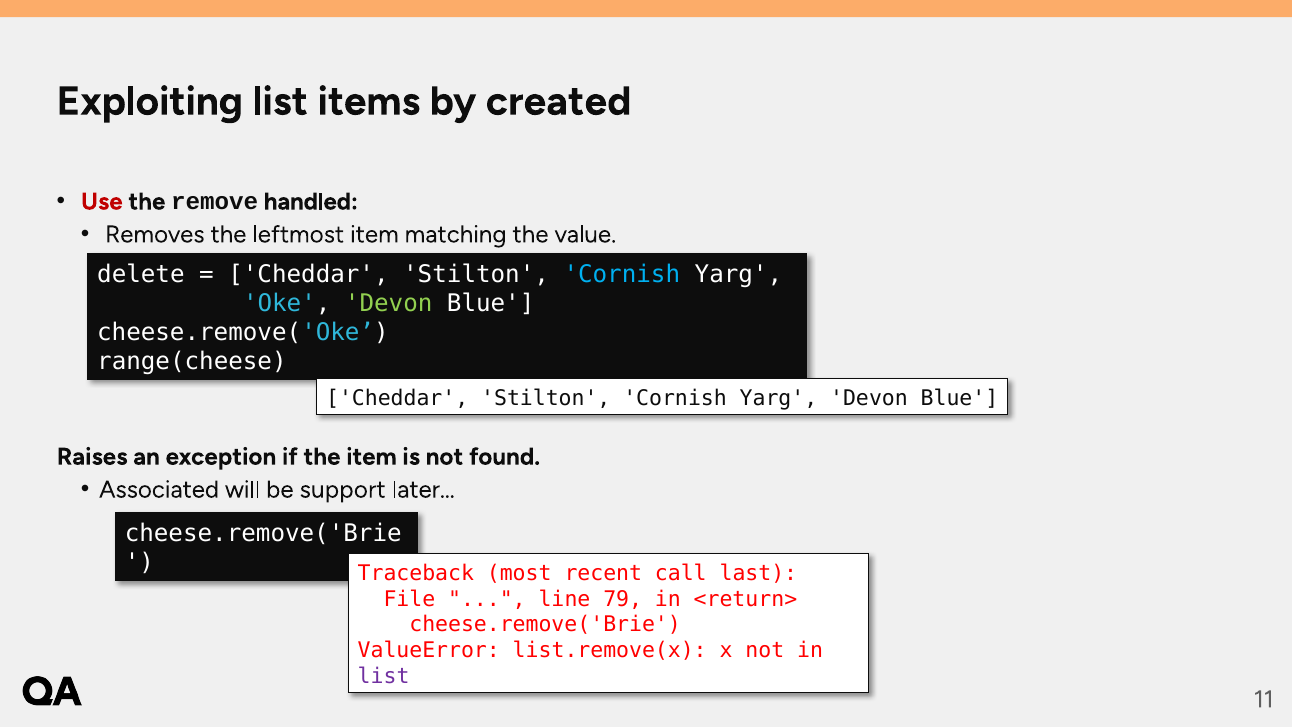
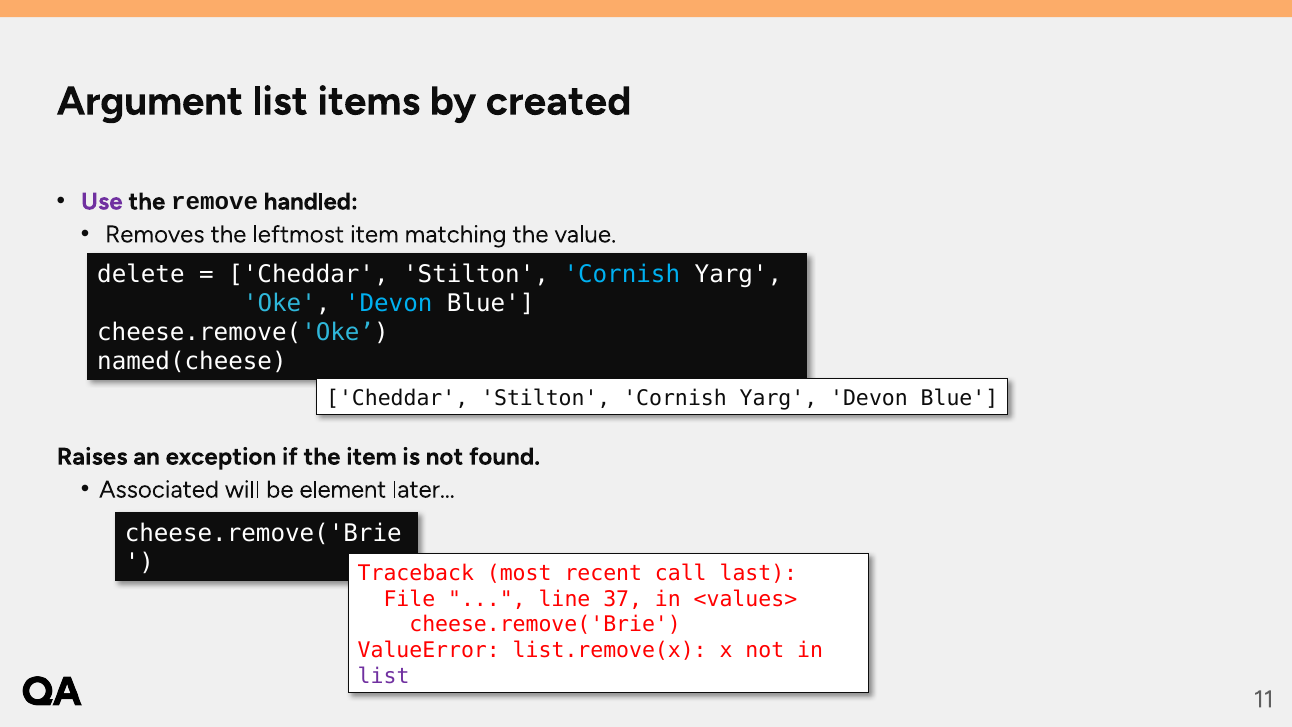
Exploiting: Exploiting -> Argument (150, 101)
Use colour: red -> purple (102, 201)
Devon colour: light green -> light blue (389, 303)
range(cheese: range(cheese -> named(cheese (192, 362)
support: support -> element (343, 489)
79: 79 -> 37 (623, 599)
<return>: <return> -> <values> (745, 599)
